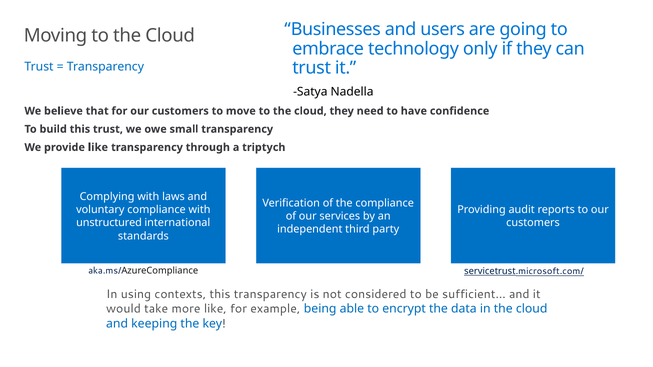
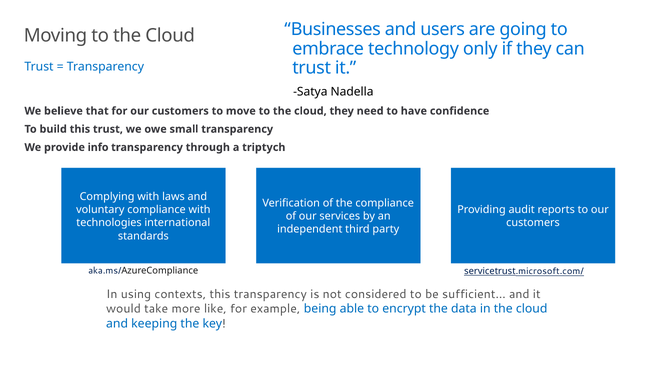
provide like: like -> info (98, 147)
unstructured: unstructured -> technologies (109, 223)
